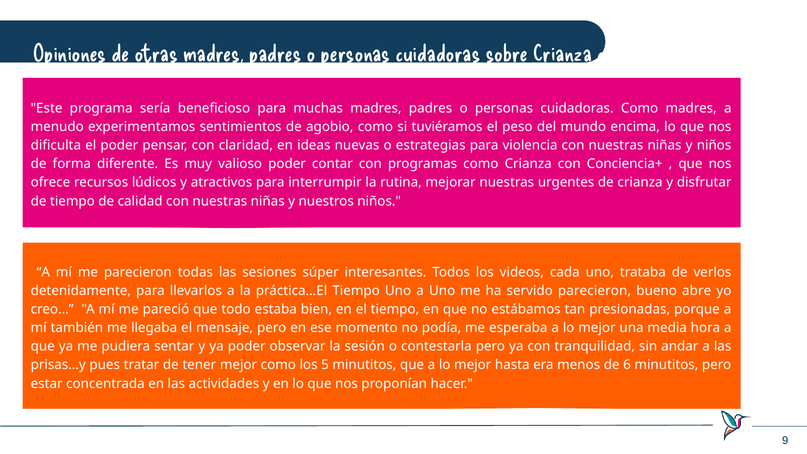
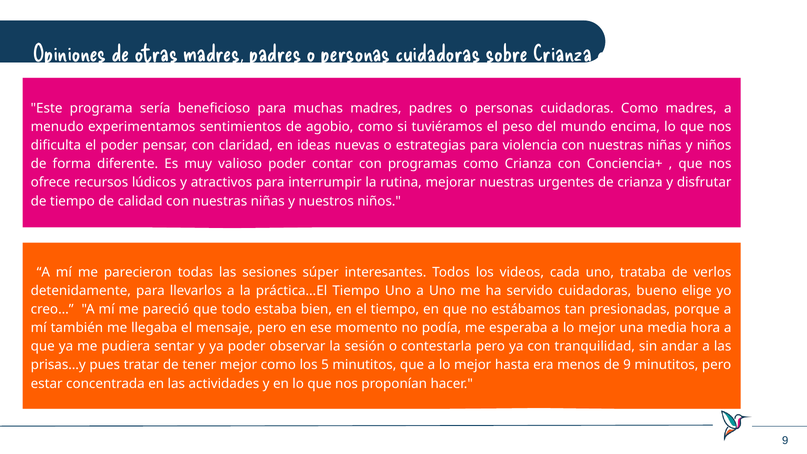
servido parecieron: parecieron -> cuidadoras (595, 291)
abre: abre -> elige (697, 291)
de 6: 6 -> 9 (627, 365)
